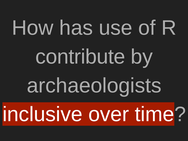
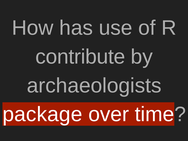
inclusive: inclusive -> package (42, 114)
